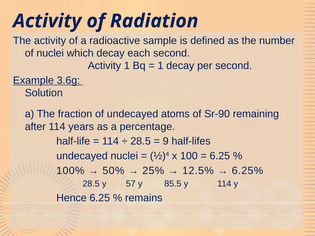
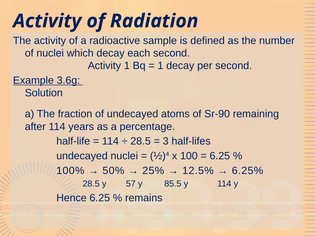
9: 9 -> 3 (166, 141)
